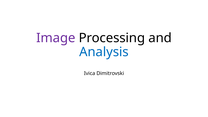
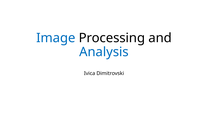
Image colour: purple -> blue (56, 38)
